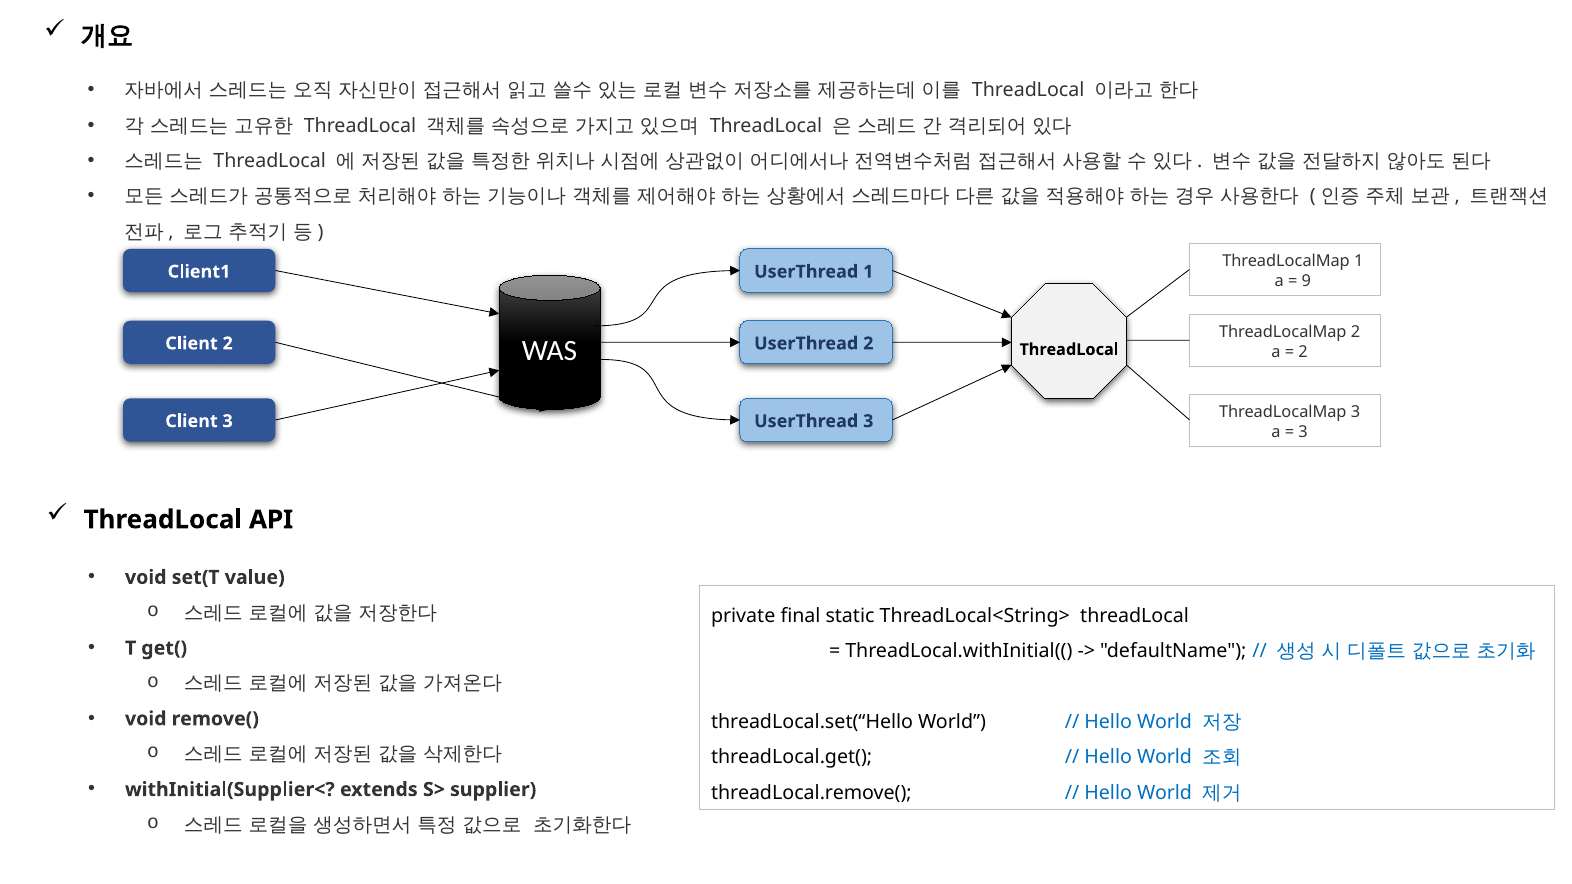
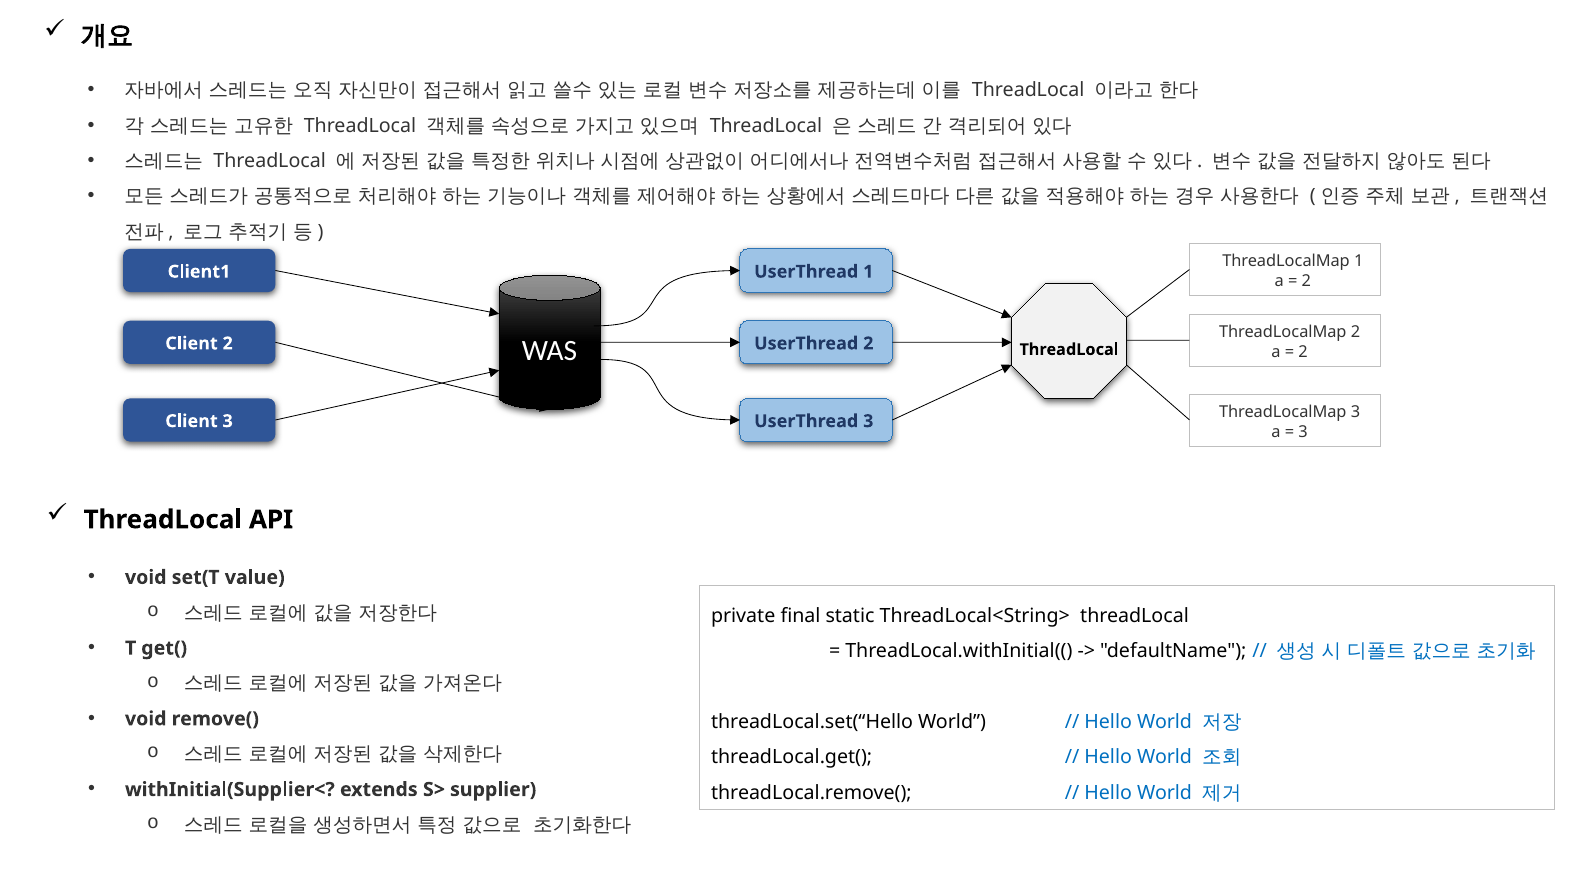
9: 9 -> 2 (1306, 281)
